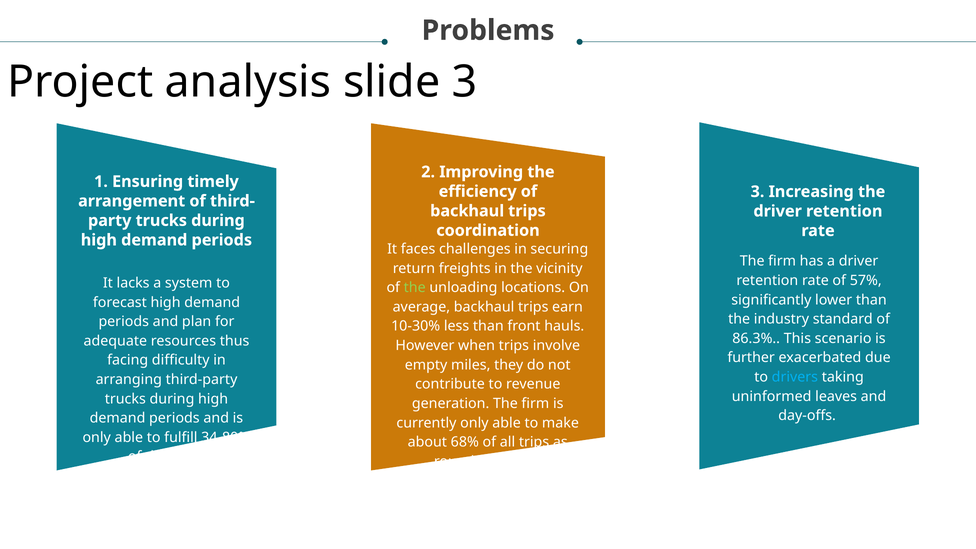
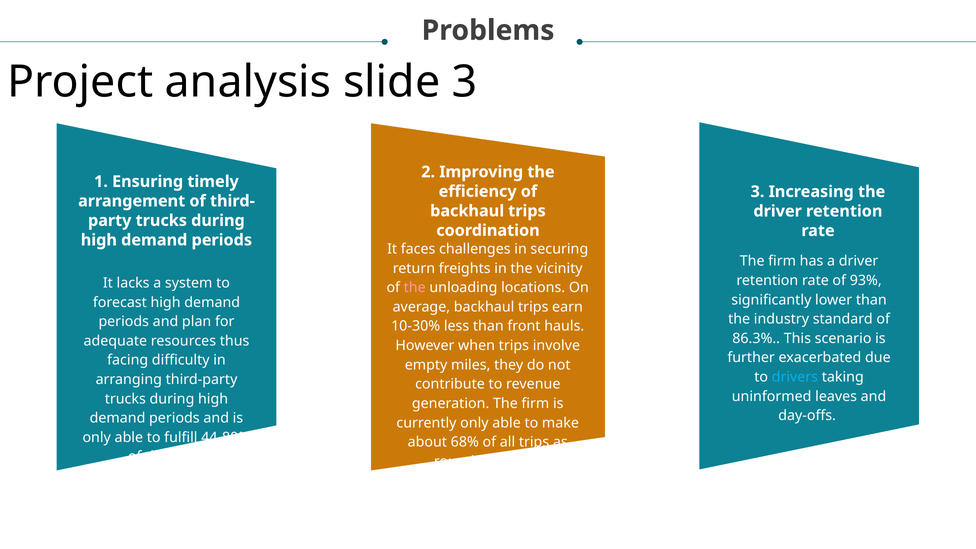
57%: 57% -> 93% (866, 281)
the colour: light green -> pink (415, 288)
34-80%: 34-80% -> 44-80% (226, 437)
